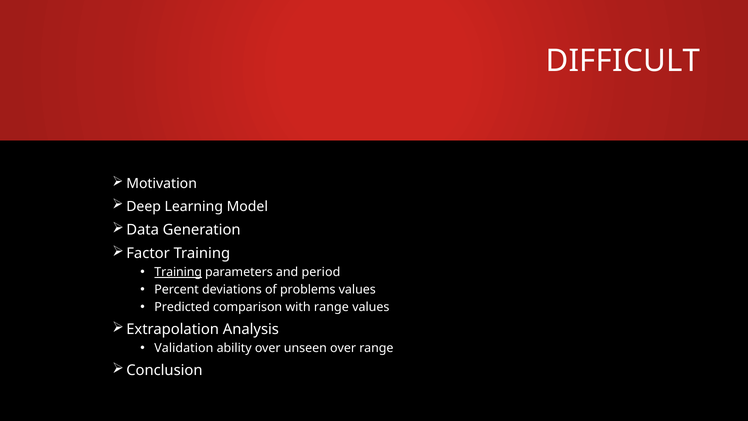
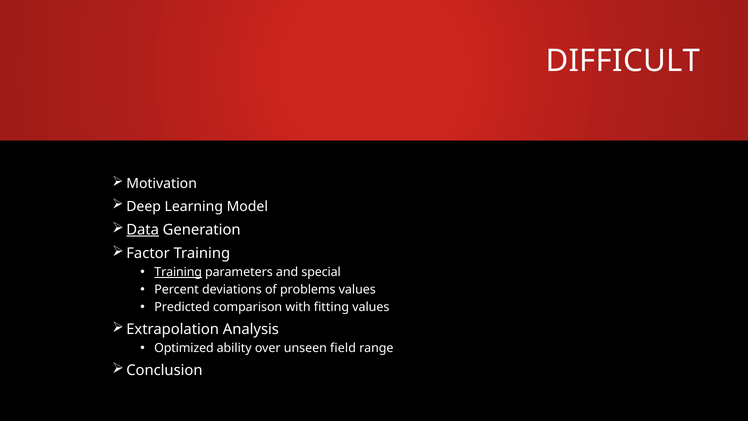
Data underline: none -> present (143, 230)
period: period -> special (321, 272)
with range: range -> fitting (331, 307)
Validation: Validation -> Optimized (184, 348)
unseen over: over -> field (343, 348)
